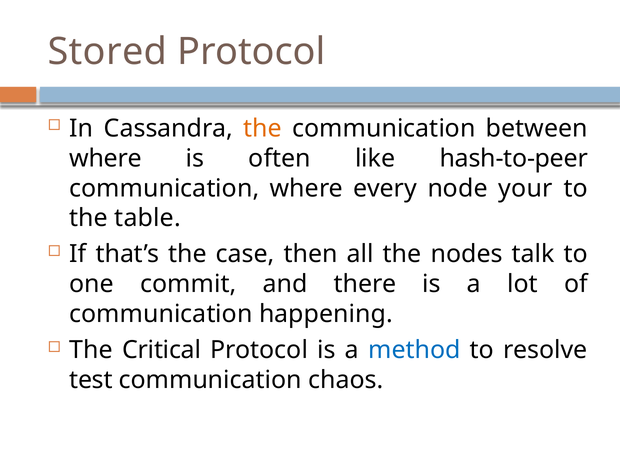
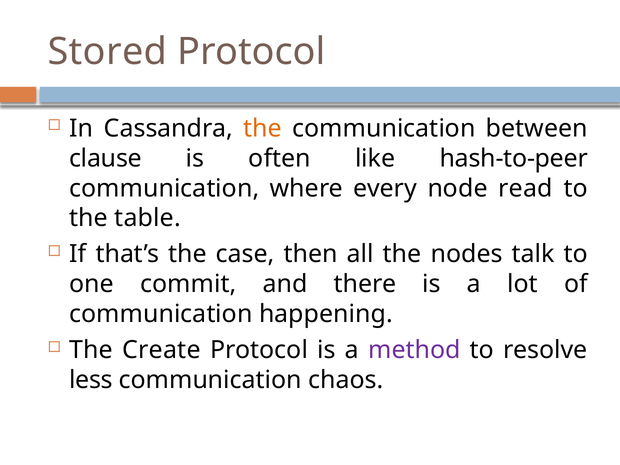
where: where -> clause (105, 158)
your: your -> read (525, 188)
Critical: Critical -> Create (161, 350)
method colour: blue -> purple (414, 350)
test: test -> less (91, 380)
